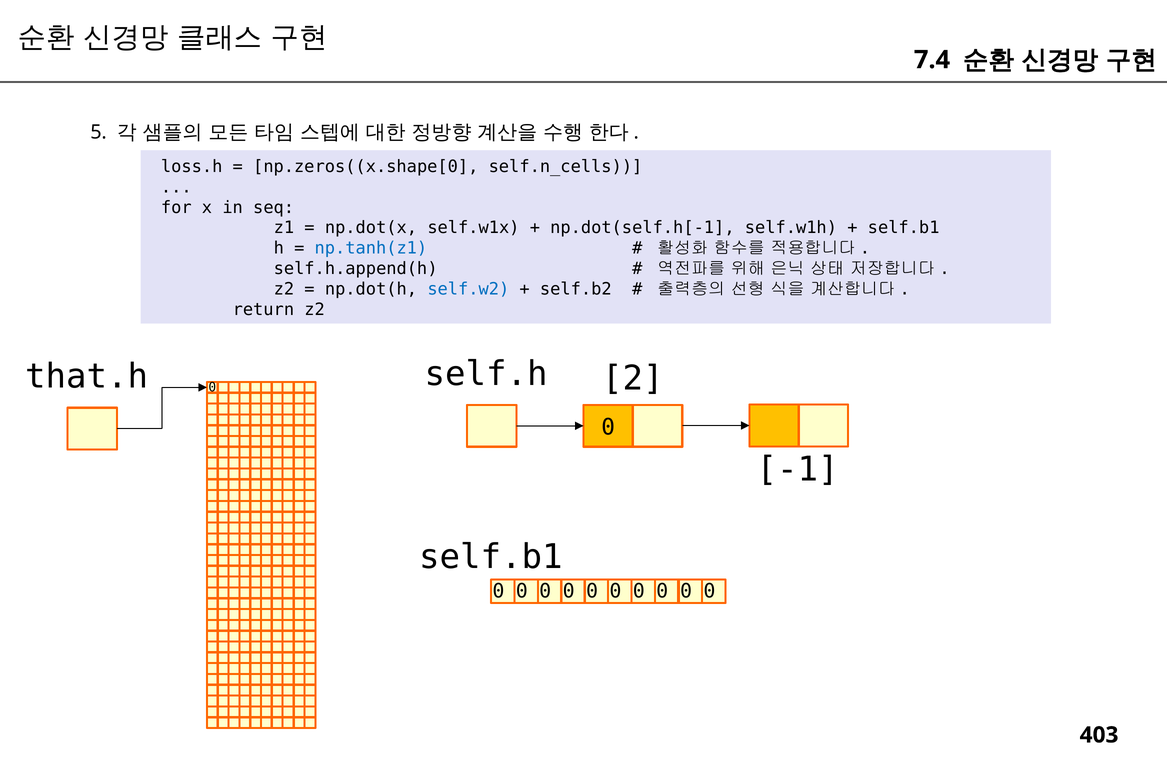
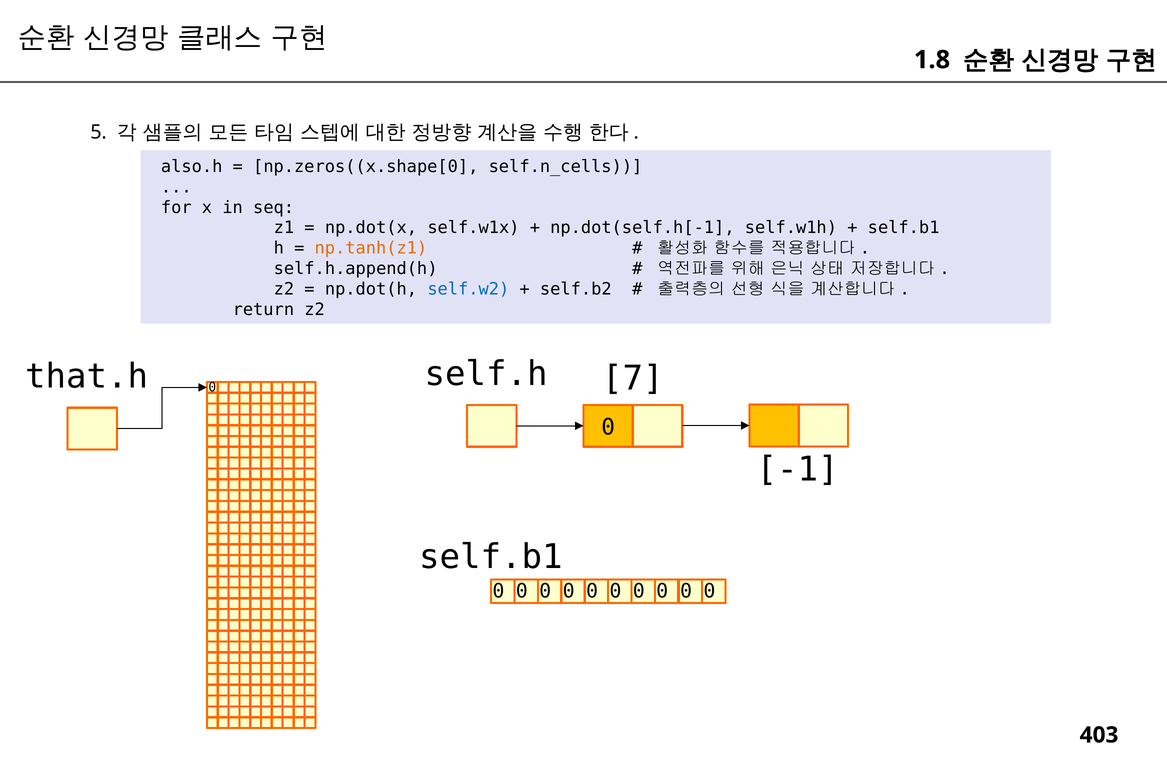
7.4: 7.4 -> 1.8 (932, 60)
loss.h: loss.h -> also.h (192, 167)
np.tanh(z1 colour: blue -> orange (371, 248)
2: 2 -> 7 (633, 379)
